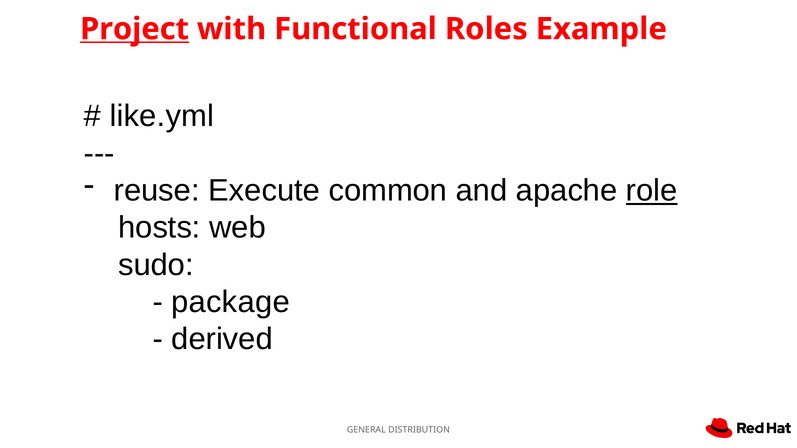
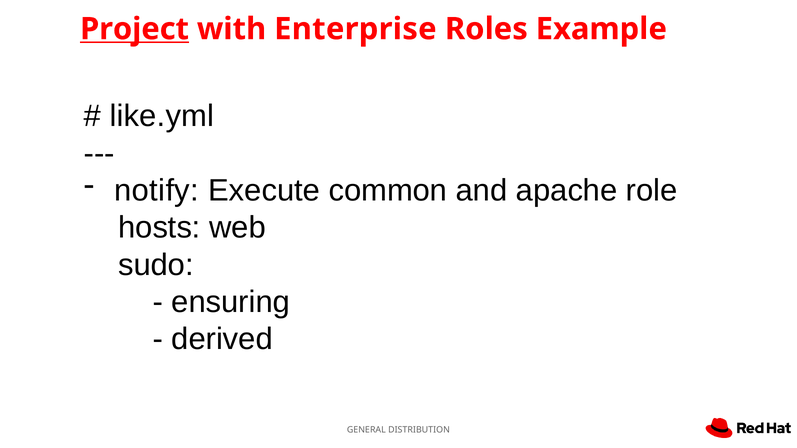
Functional: Functional -> Enterprise (355, 29)
reuse: reuse -> notify (157, 191)
role underline: present -> none (652, 191)
package: package -> ensuring (231, 302)
